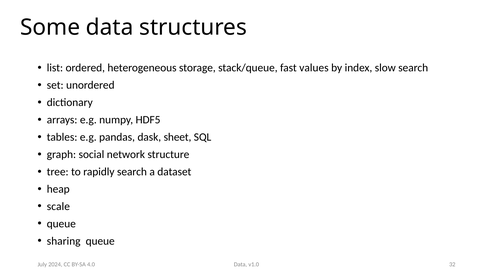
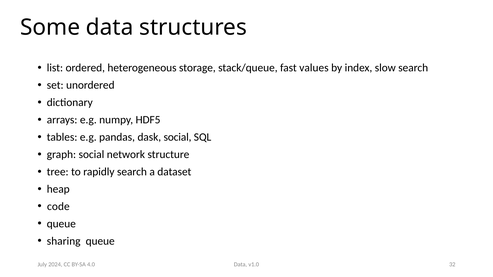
dask sheet: sheet -> social (178, 137)
scale: scale -> code (58, 207)
